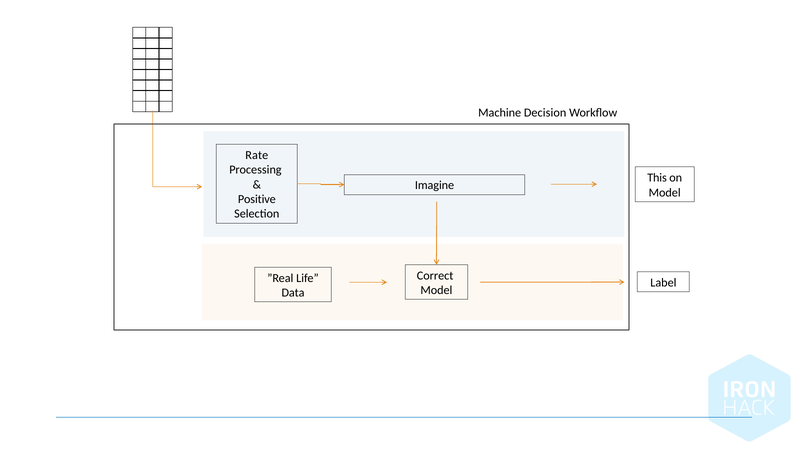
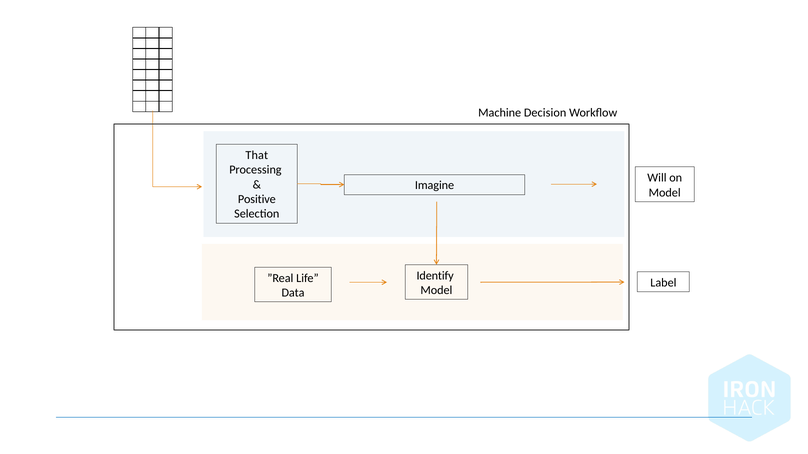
Rate: Rate -> That (257, 155)
This: This -> Will (657, 178)
Correct: Correct -> Identify (435, 276)
